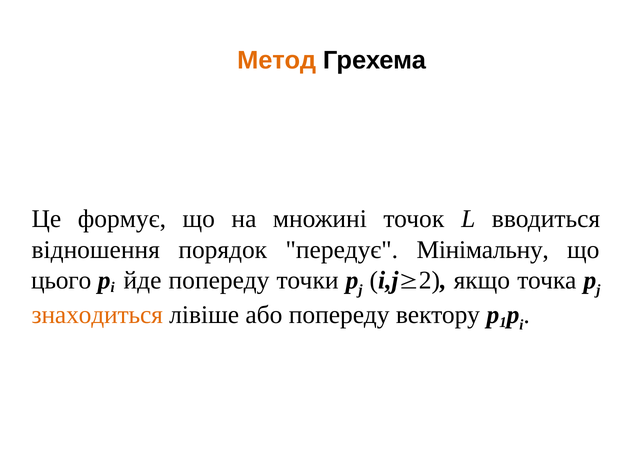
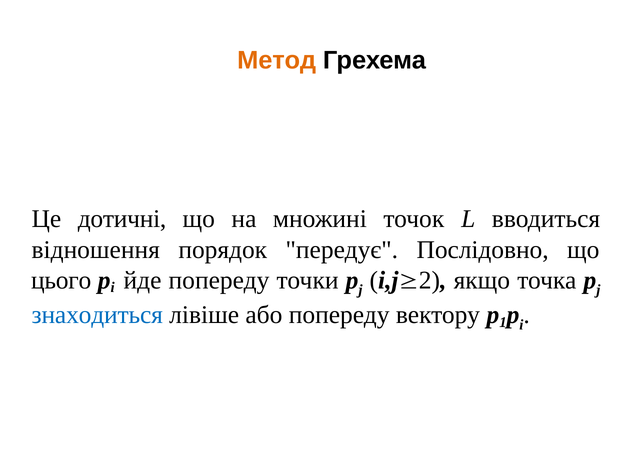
формує: формує -> дотичні (122, 219)
Мінімальну: Мінімальну -> Послідовно (483, 250)
знаходиться colour: orange -> blue (97, 315)
